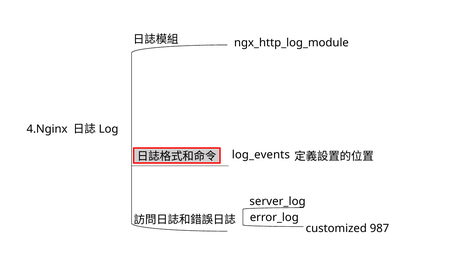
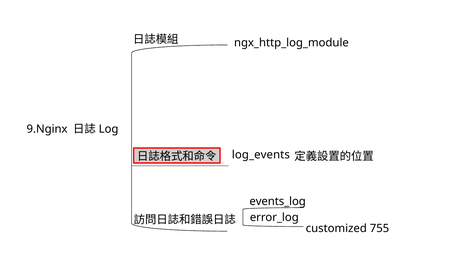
4.Nginx: 4.Nginx -> 9.Nginx (47, 129)
server_log: server_log -> events_log (278, 201)
987: 987 -> 755 (380, 228)
